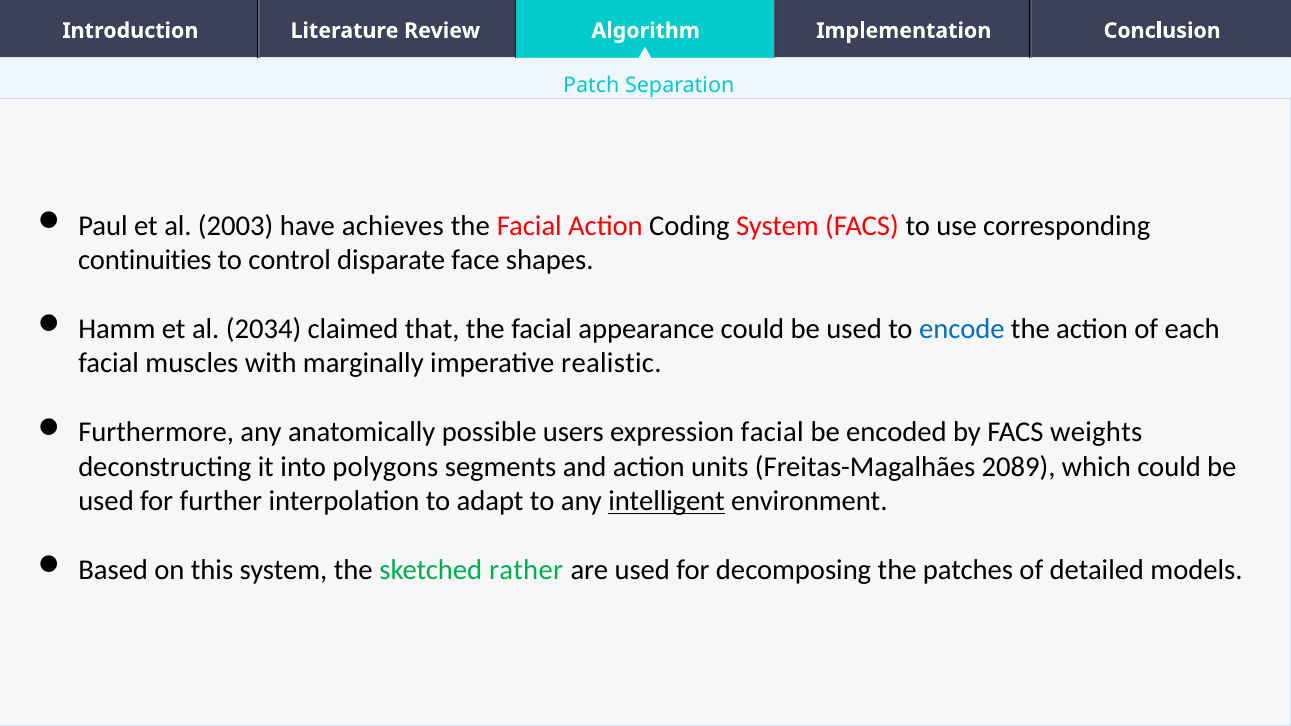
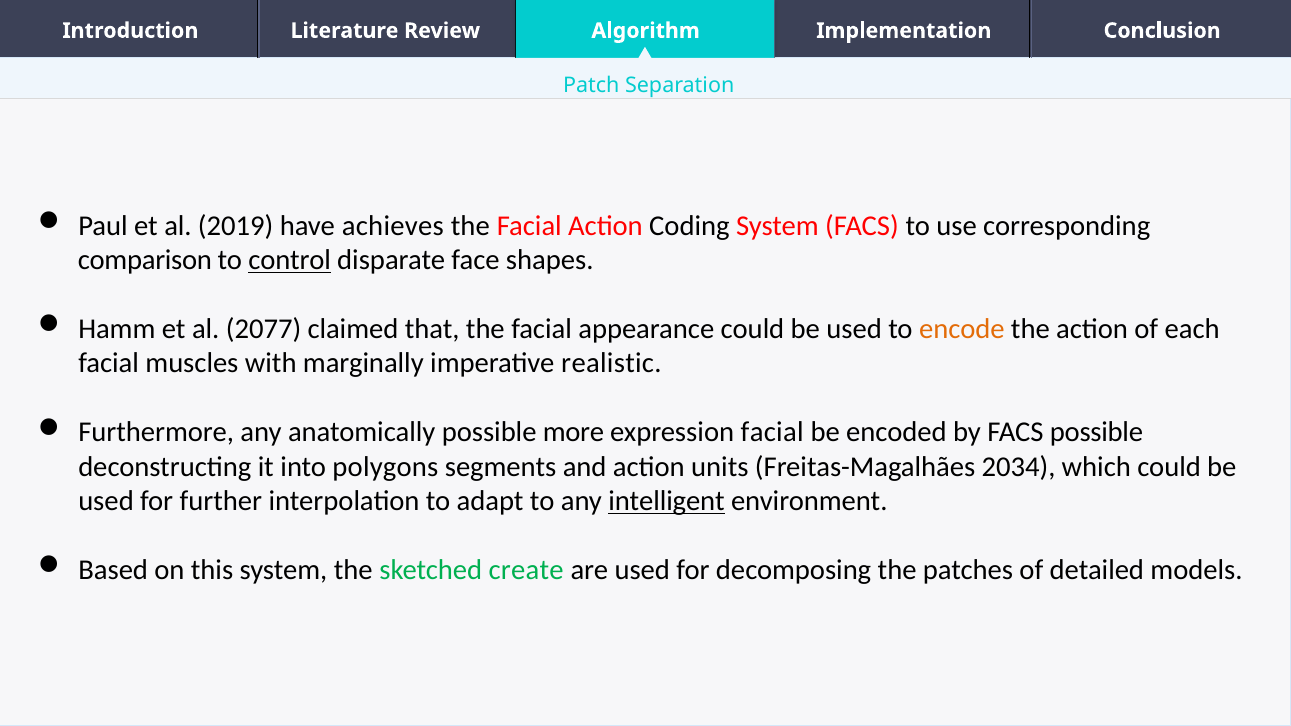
2003: 2003 -> 2019 (236, 226)
continuities: continuities -> comparison (145, 260)
control underline: none -> present (290, 260)
2034: 2034 -> 2077 (264, 329)
encode colour: blue -> orange (962, 329)
users: users -> more (573, 432)
FACS weights: weights -> possible (1096, 432)
2089: 2089 -> 2034 (1019, 467)
rather: rather -> create (526, 570)
